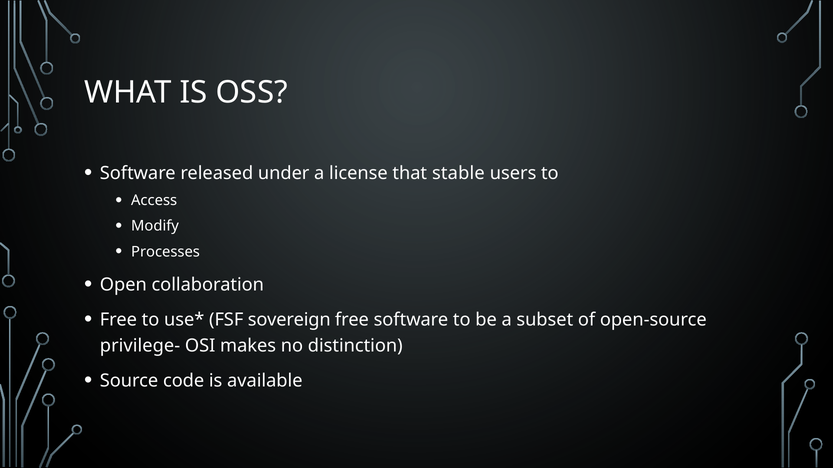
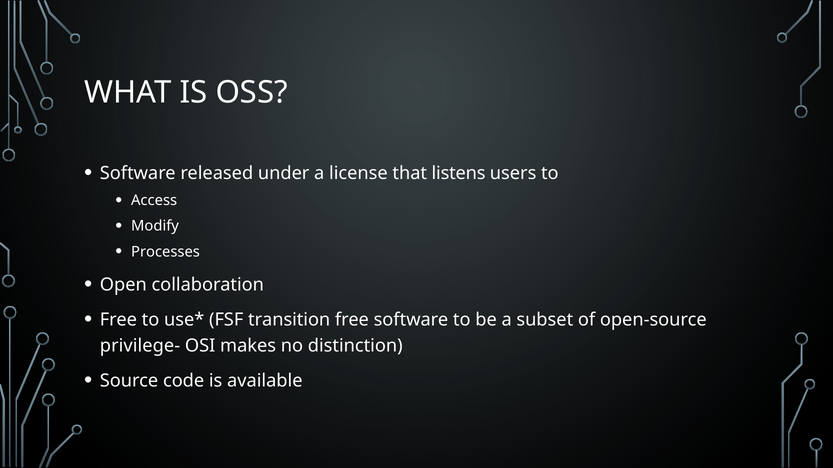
stable: stable -> listens (459, 173)
sovereign: sovereign -> transition (289, 320)
